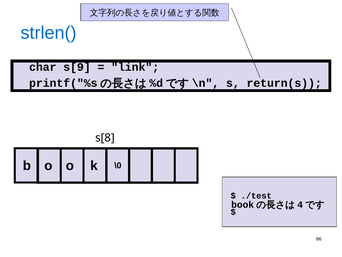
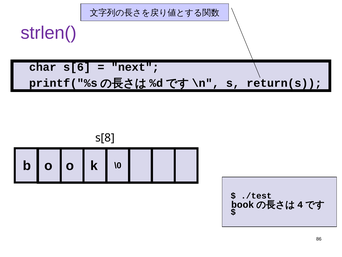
strlen( colour: blue -> purple (49, 33)
s[9: s[9 -> s[6 (77, 67)
link: link -> next (135, 67)
